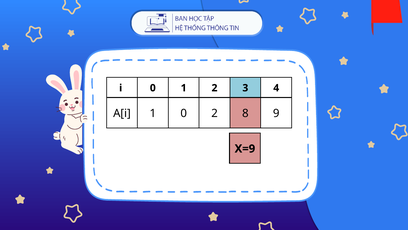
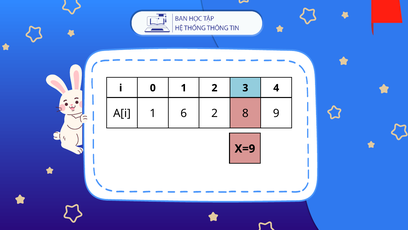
1 0: 0 -> 6 (184, 113)
